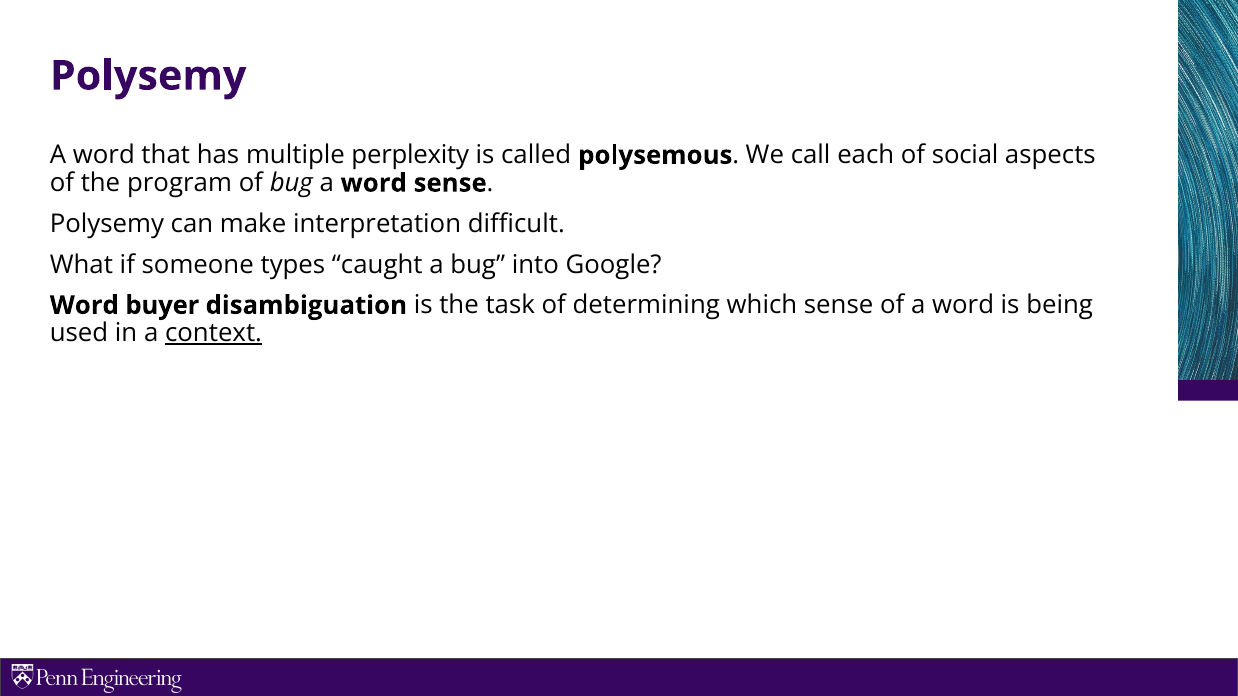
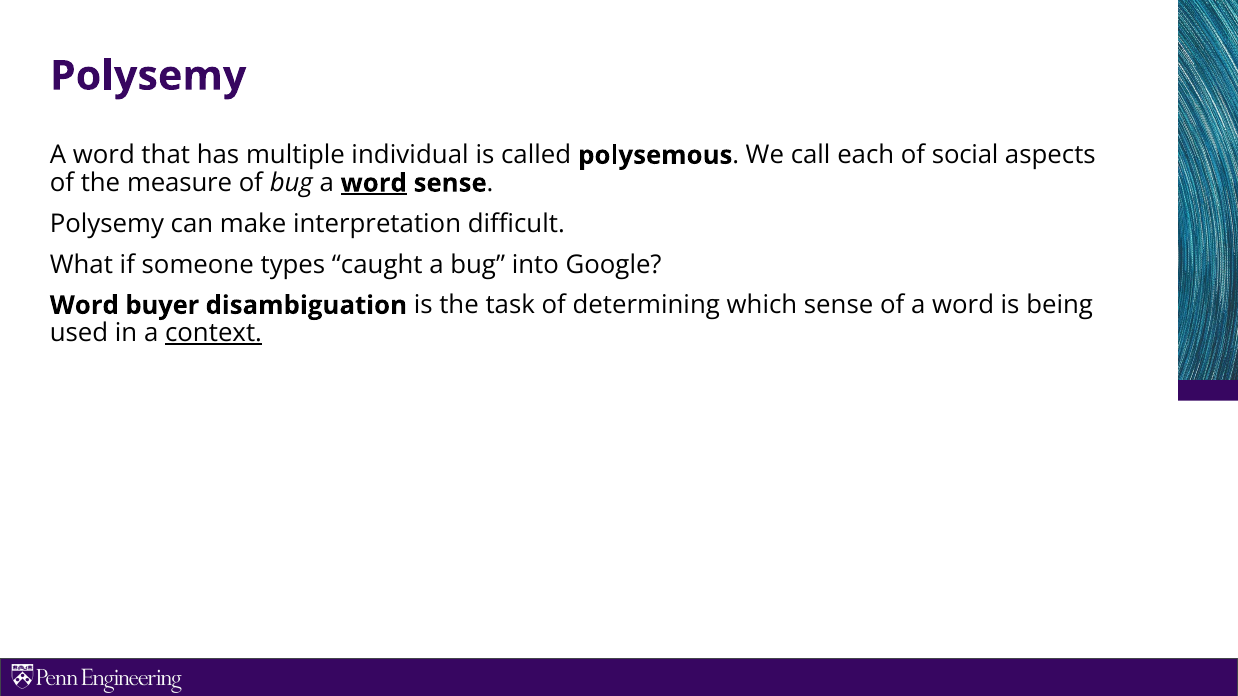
perplexity: perplexity -> individual (410, 155)
program: program -> measure (180, 183)
word underline: none -> present (374, 183)
